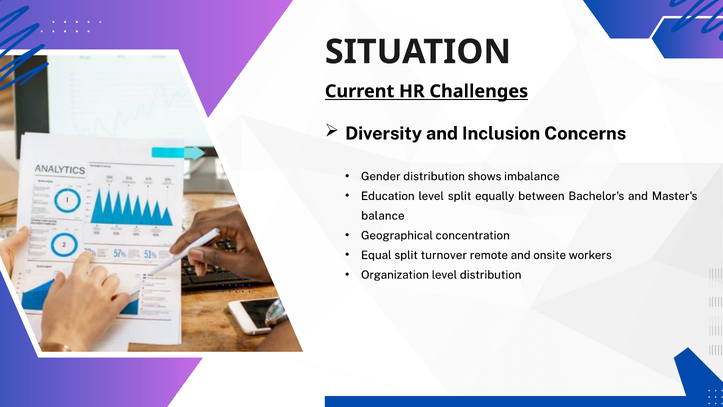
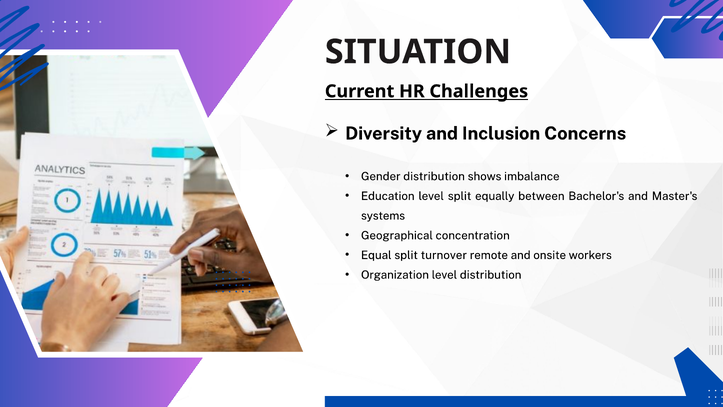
balance: balance -> systems (383, 216)
